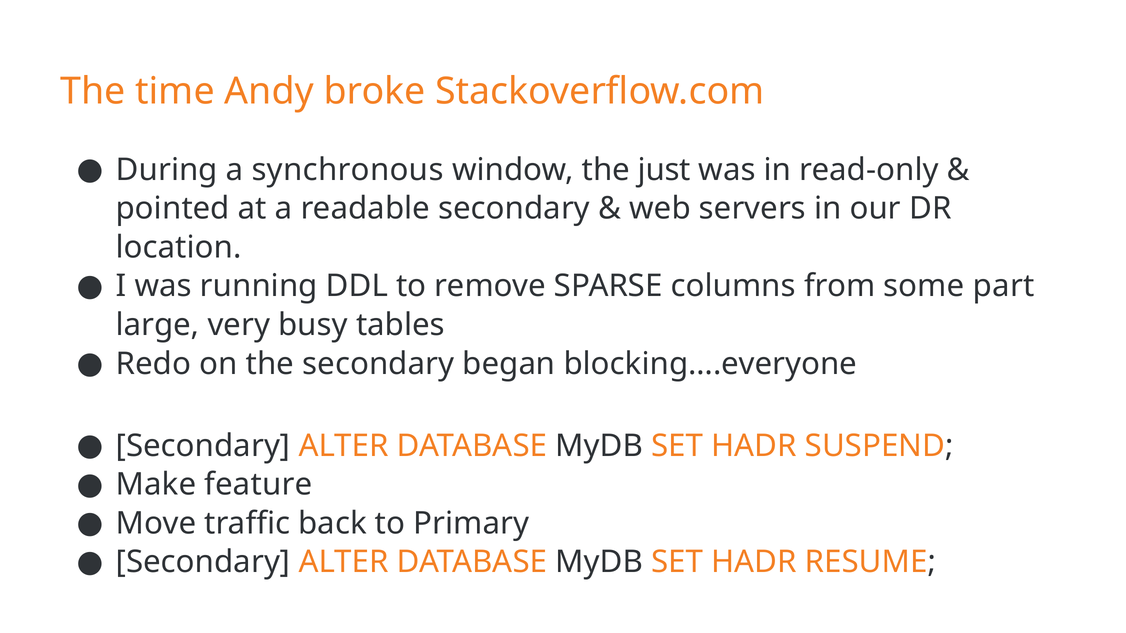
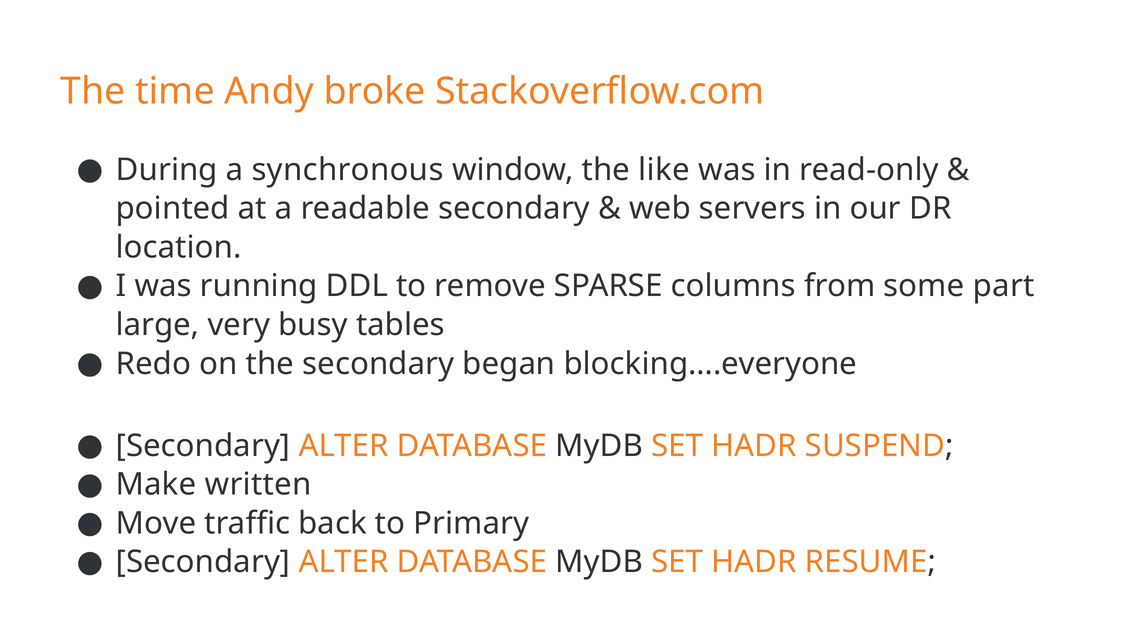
just: just -> like (664, 170)
feature: feature -> written (258, 485)
